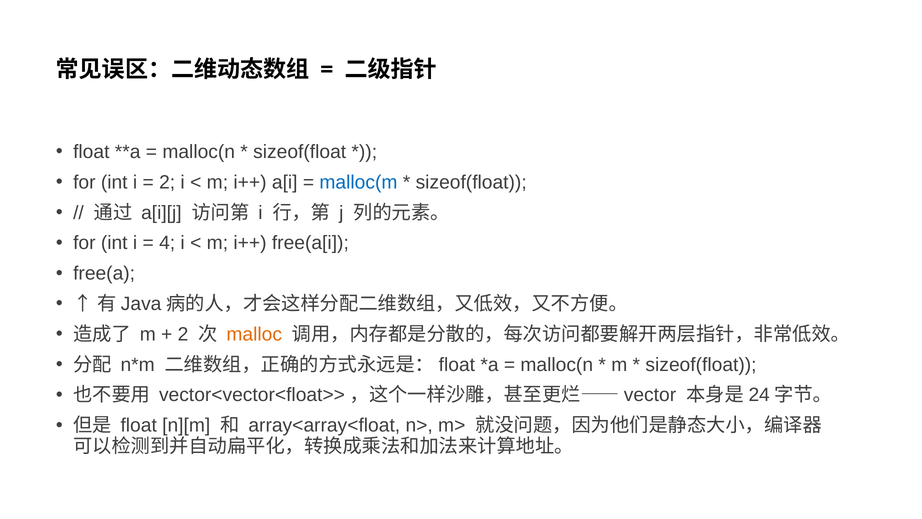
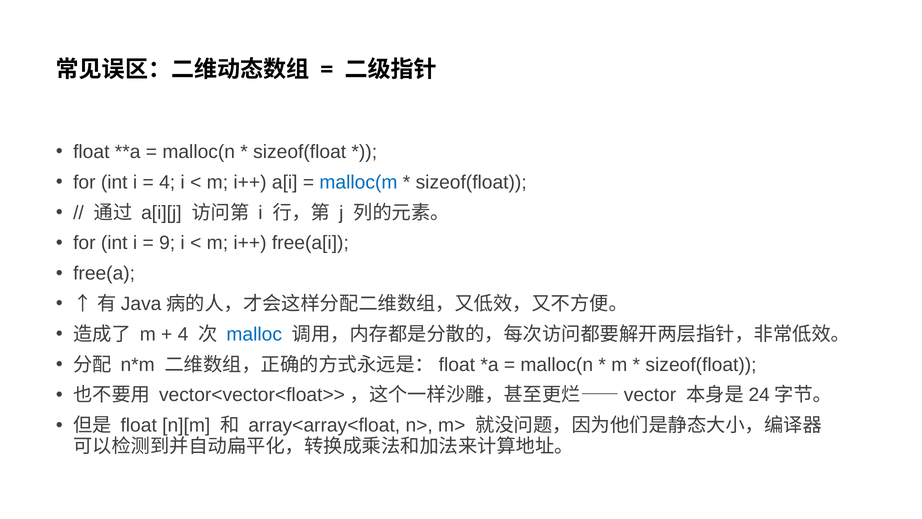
2: 2 -> 4 (167, 182)
4: 4 -> 9 (167, 243)
2: 2 -> 4 (183, 334)
malloc colour: orange -> blue (254, 334)
